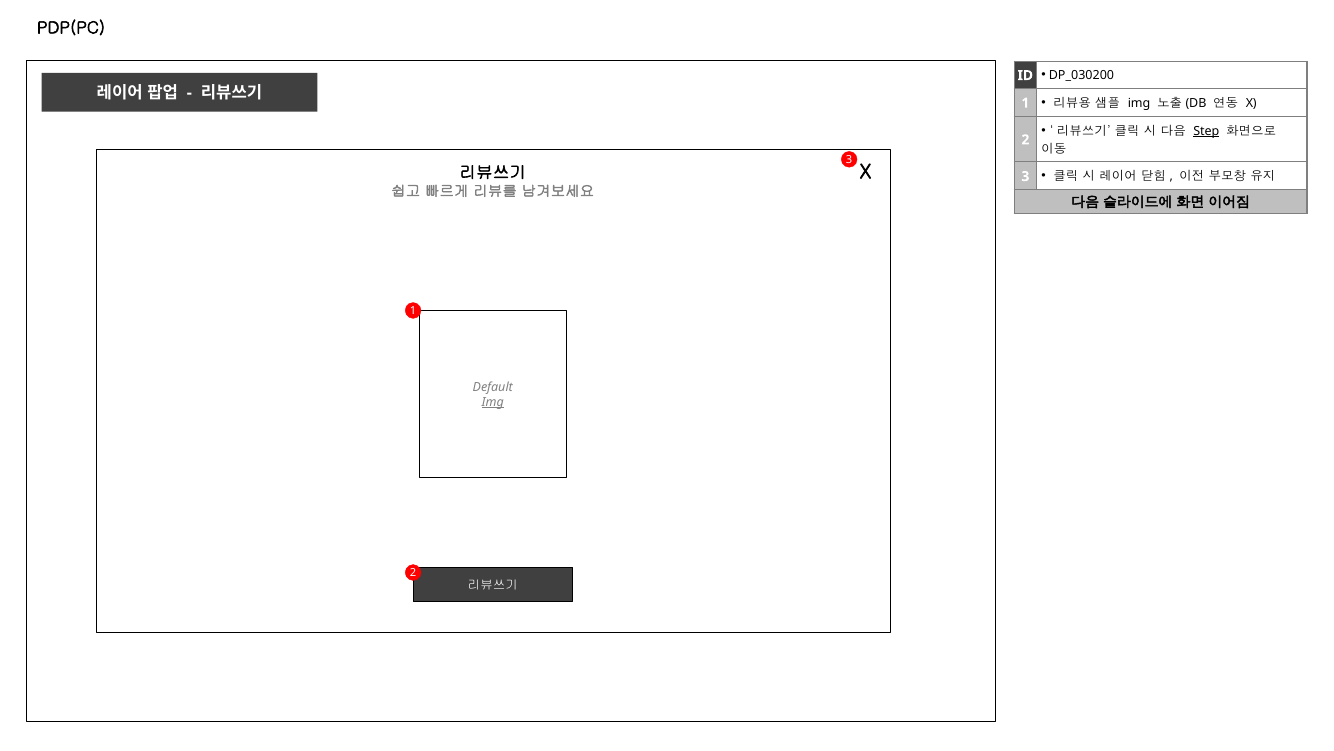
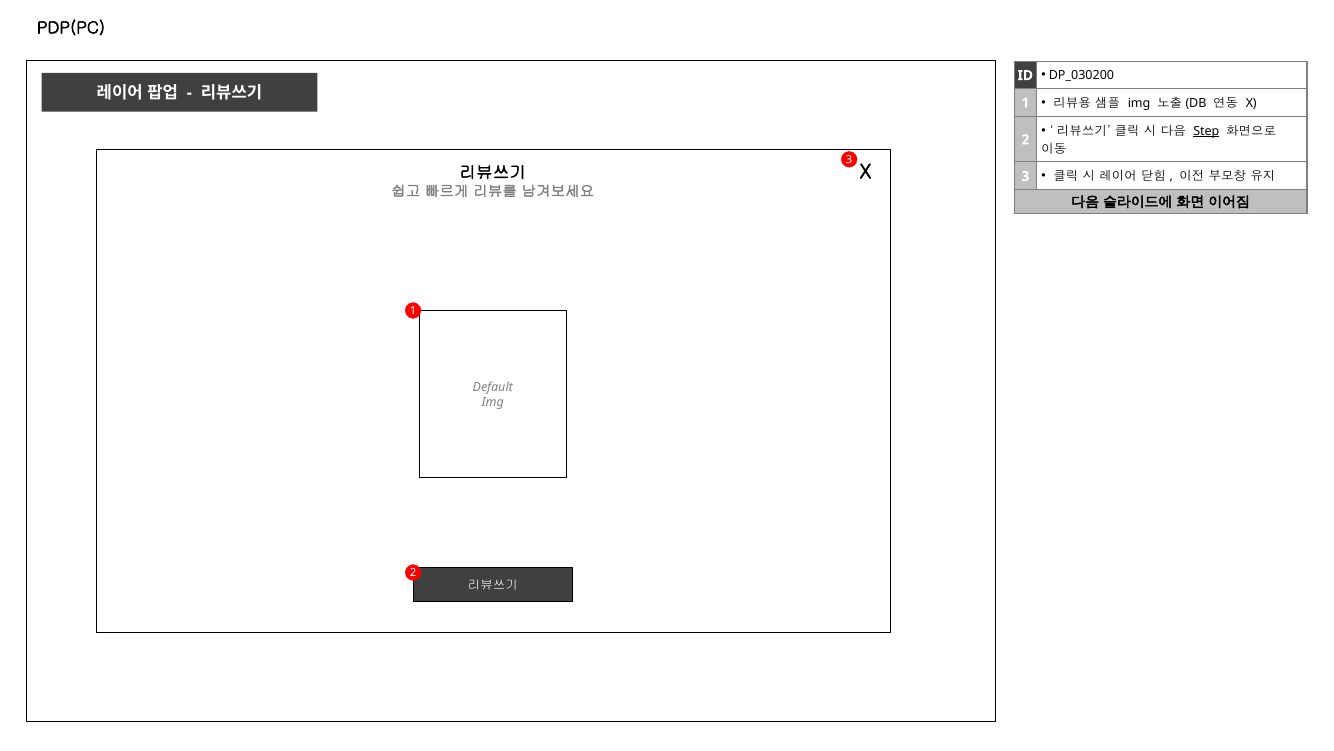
Img underline: present -> none (493, 402)
